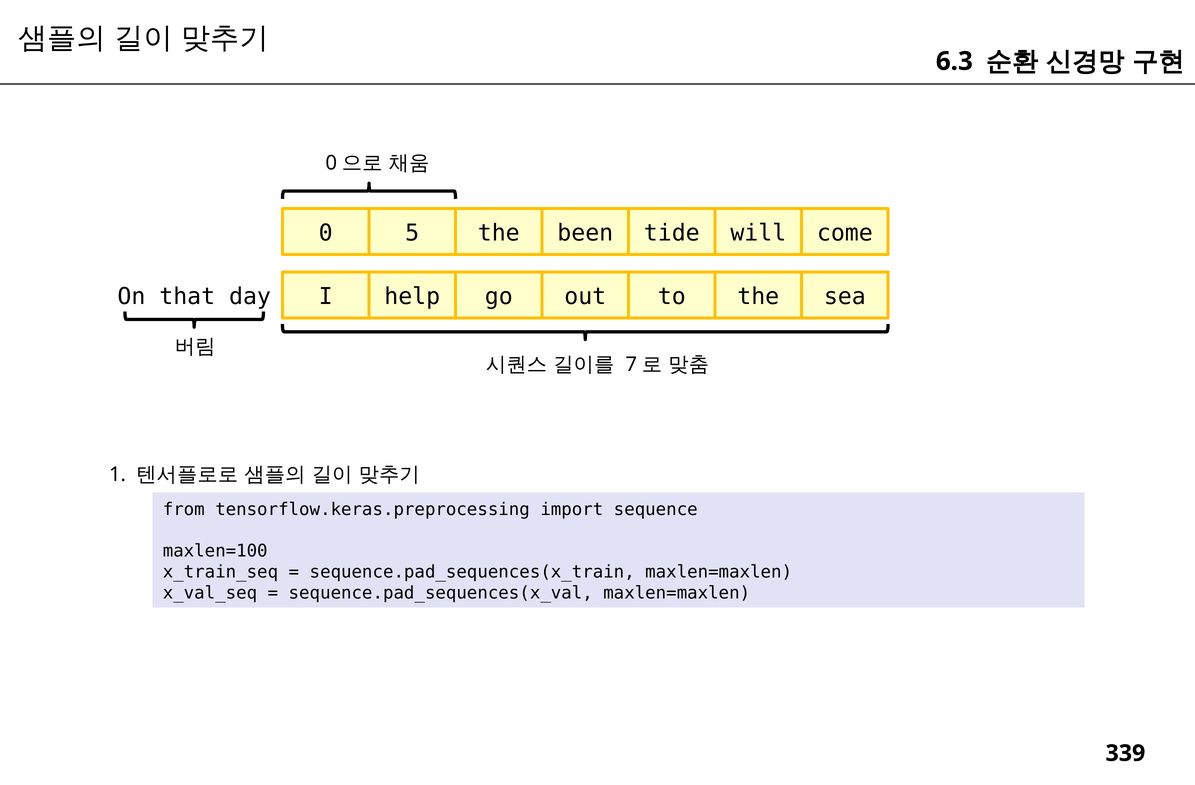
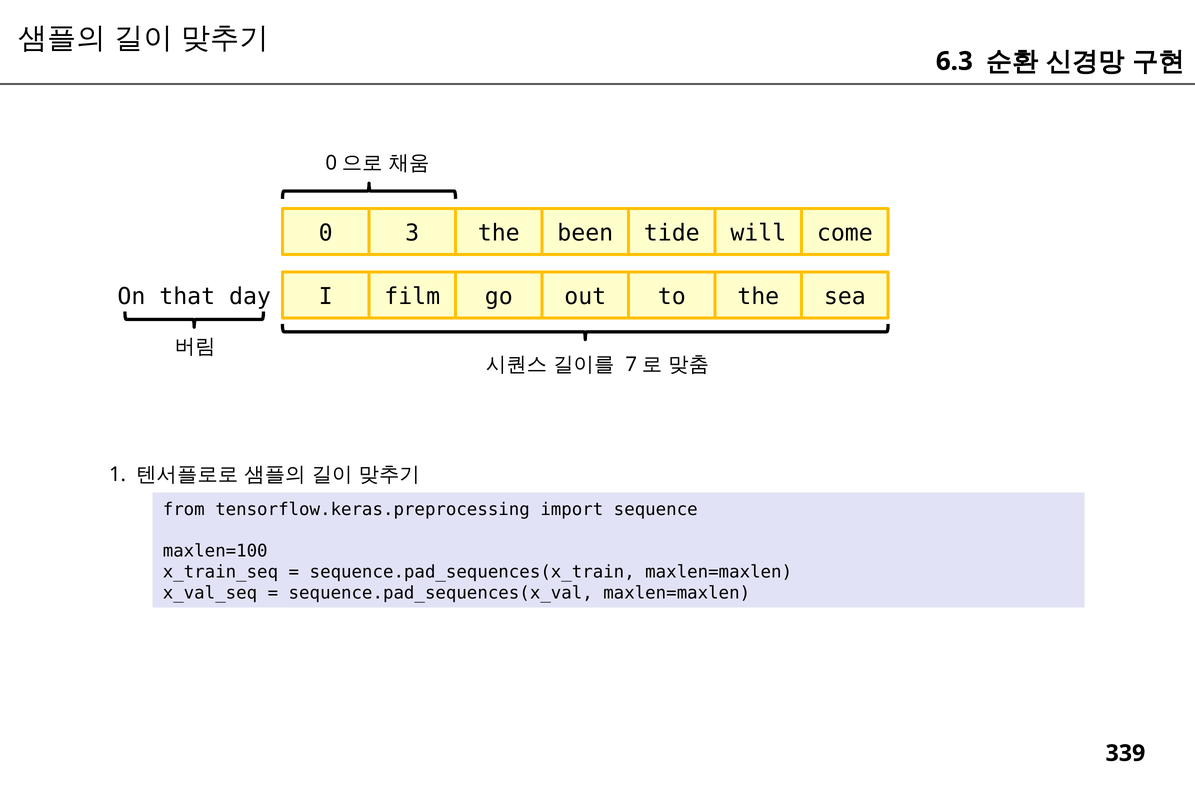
5: 5 -> 3 (412, 233)
help: help -> film (412, 297)
